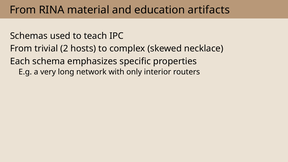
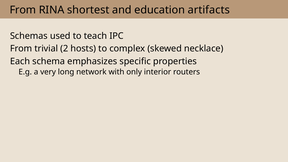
material: material -> shortest (88, 10)
